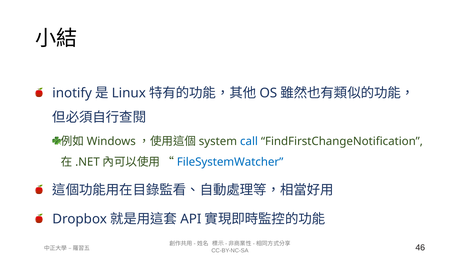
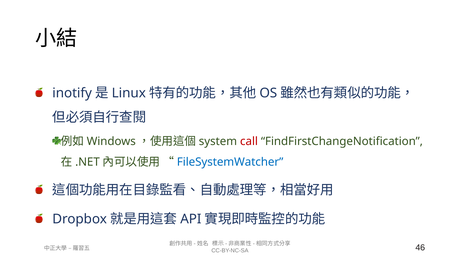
call colour: blue -> red (249, 141)
